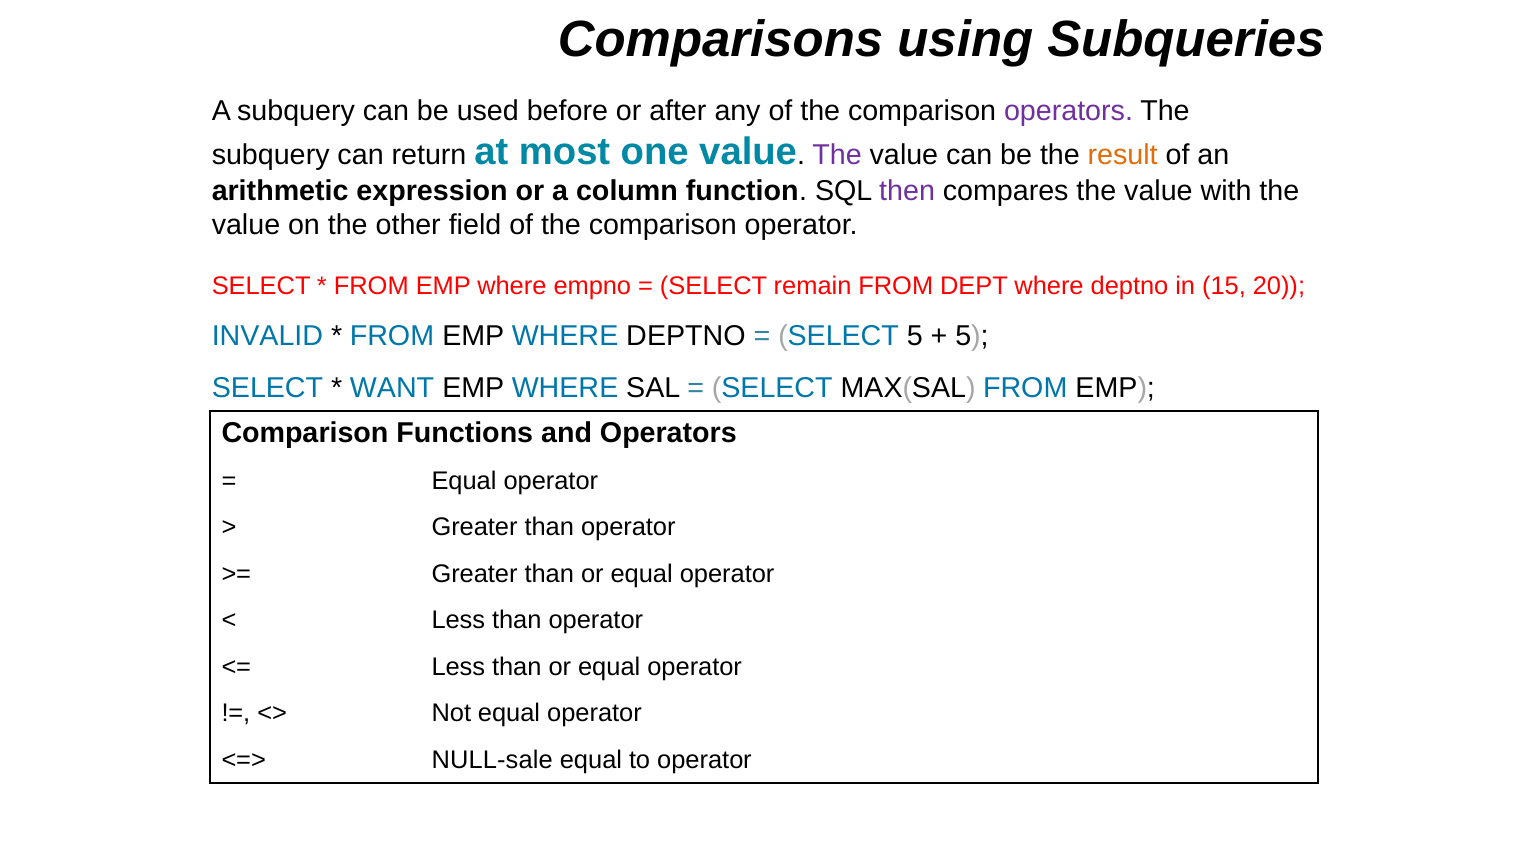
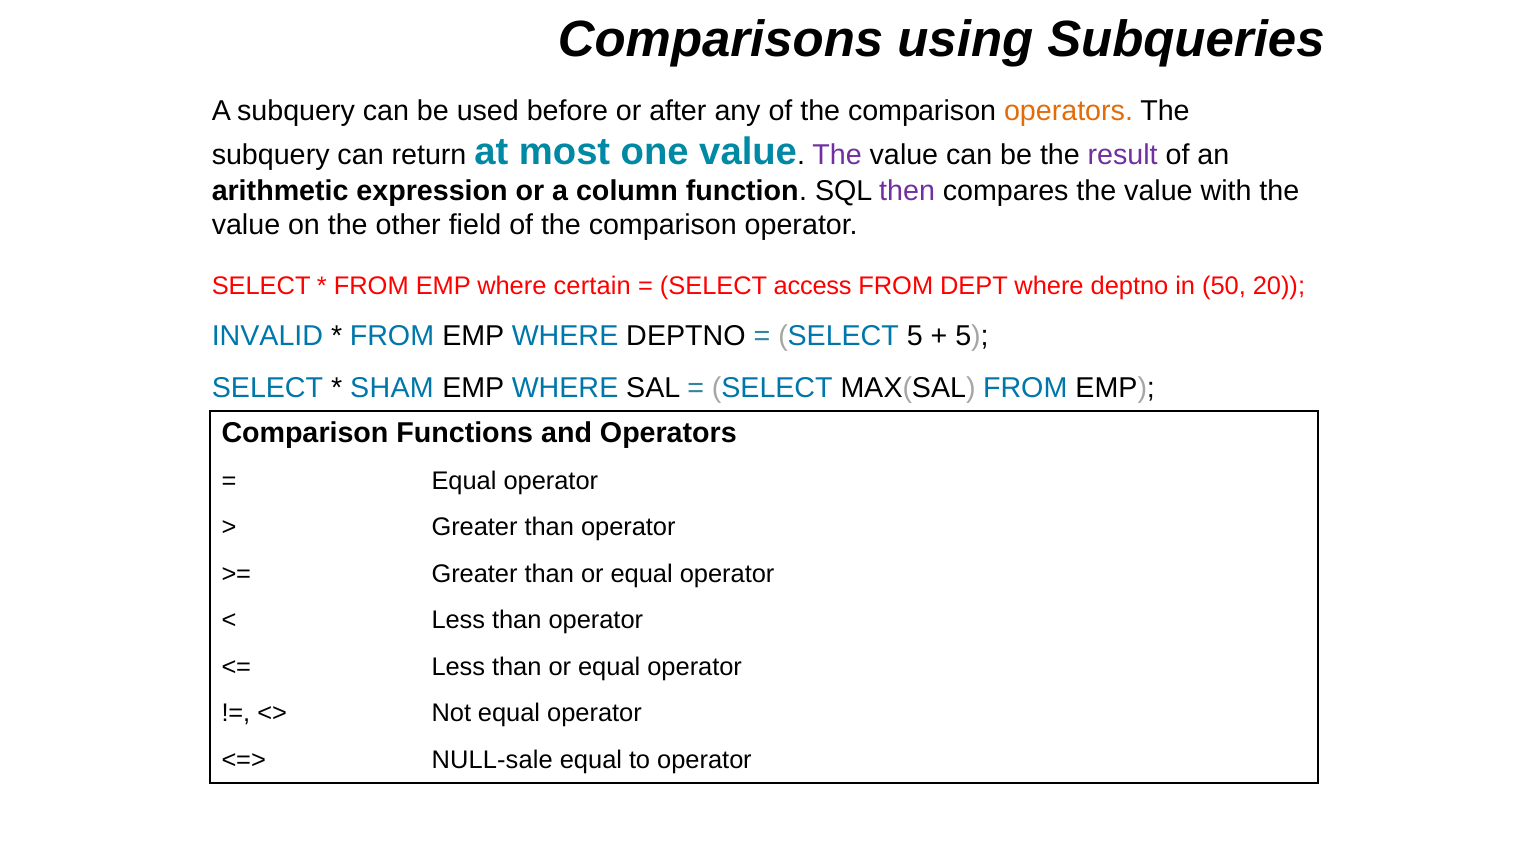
operators colour: purple -> orange (1068, 111)
result colour: orange -> purple (1123, 155)
empno: empno -> certain (592, 286)
remain: remain -> access (813, 286)
15: 15 -> 50 (1224, 286)
WANT: WANT -> SHAM (392, 388)
